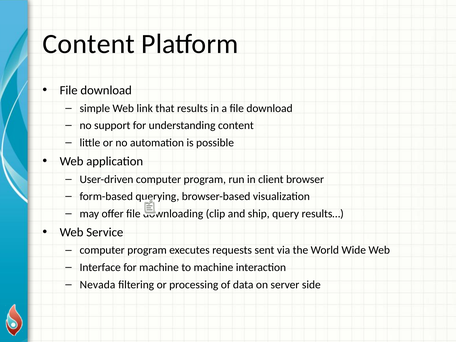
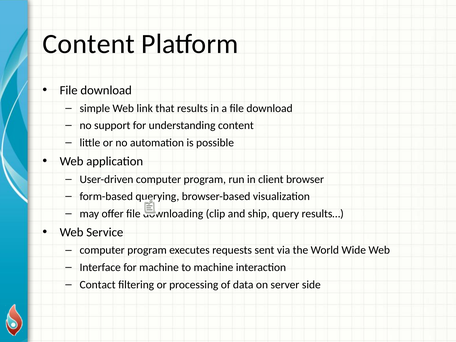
Nevada: Nevada -> Contact (98, 285)
